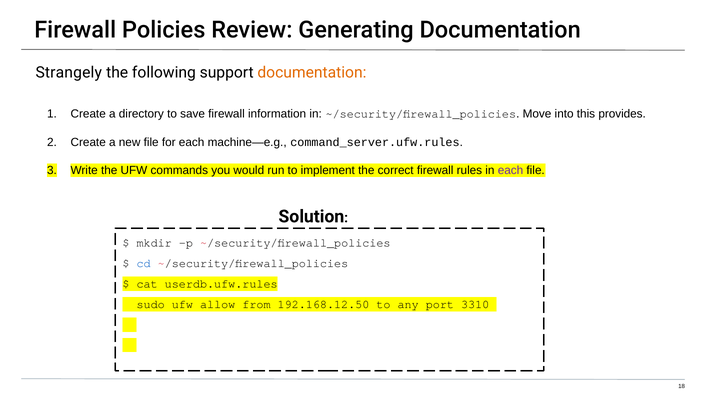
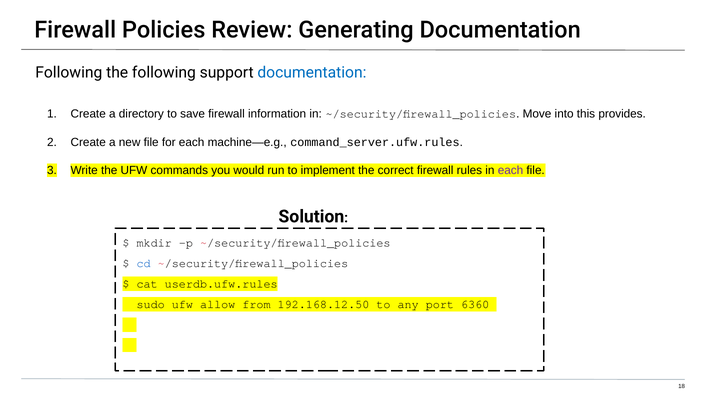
Strangely: Strangely -> Following (69, 73)
documentation colour: orange -> blue (312, 73)
3310: 3310 -> 6360 (475, 305)
